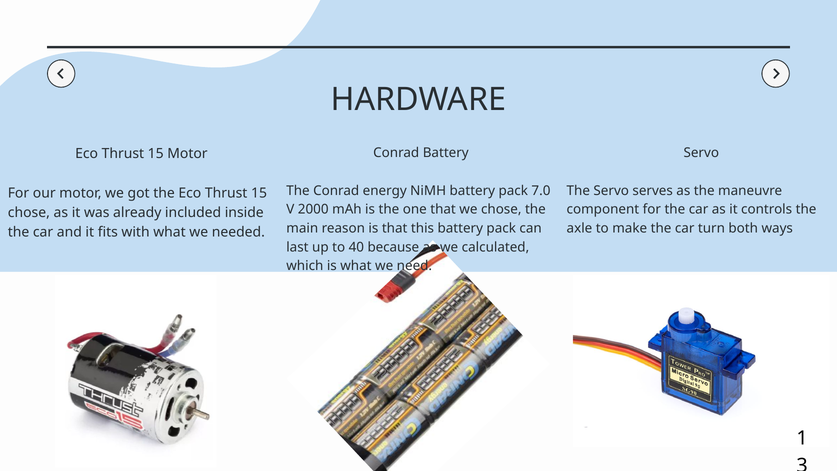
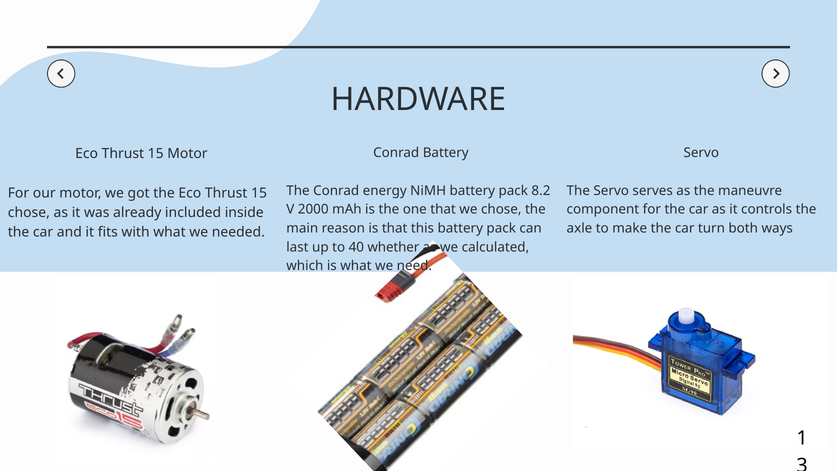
7.0: 7.0 -> 8.2 (541, 191)
because: because -> whether (393, 247)
